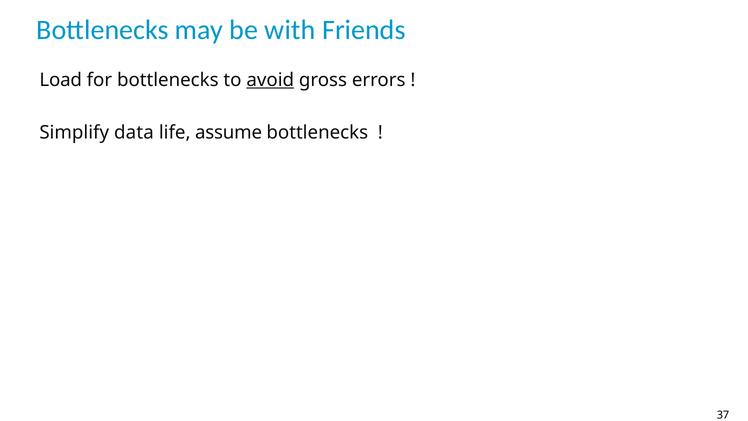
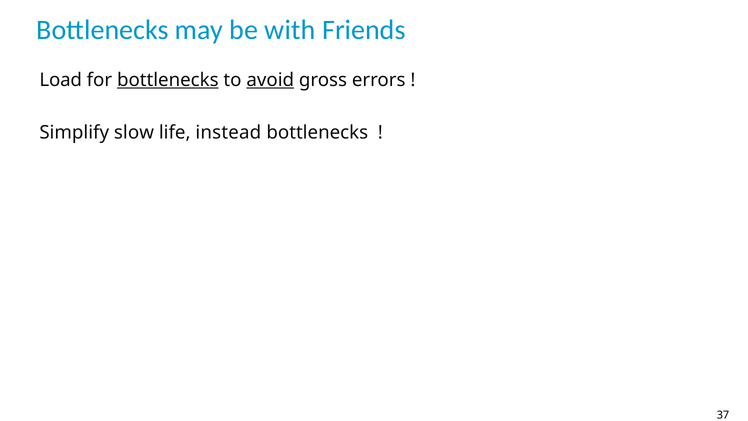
bottlenecks underline: none -> present (168, 80)
data: data -> slow (134, 132)
assume: assume -> instead (228, 132)
